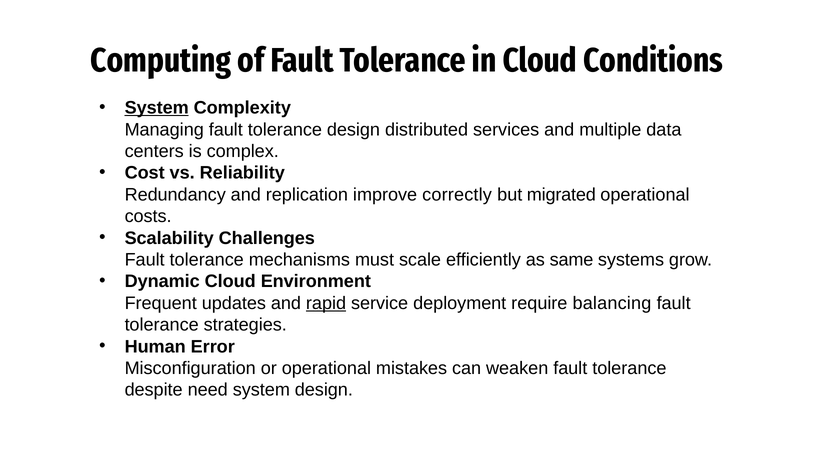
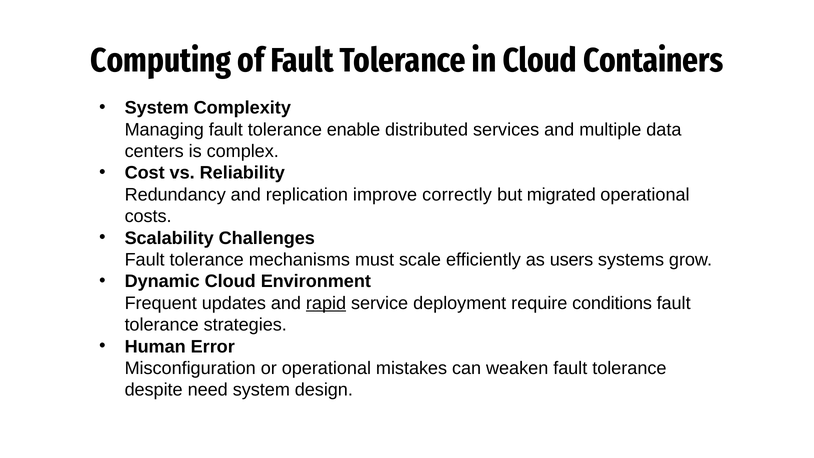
Conditions: Conditions -> Containers (653, 60)
System underline: present -> none (157, 108)
tolerance design: design -> enable (354, 130)
same: same -> users (572, 260)
balancing: balancing -> conditions (612, 303)
